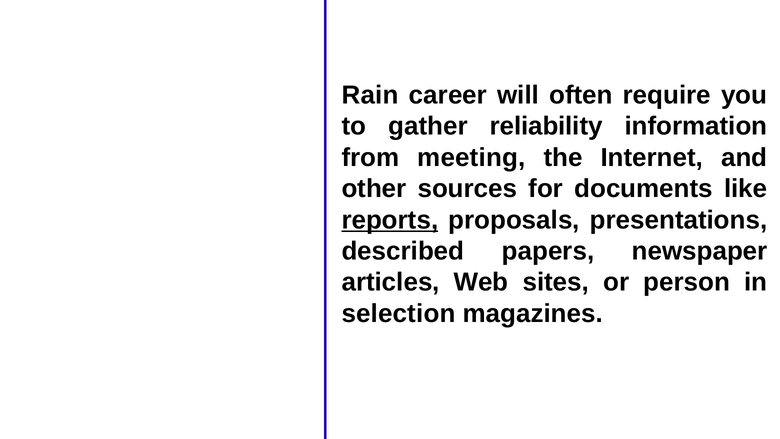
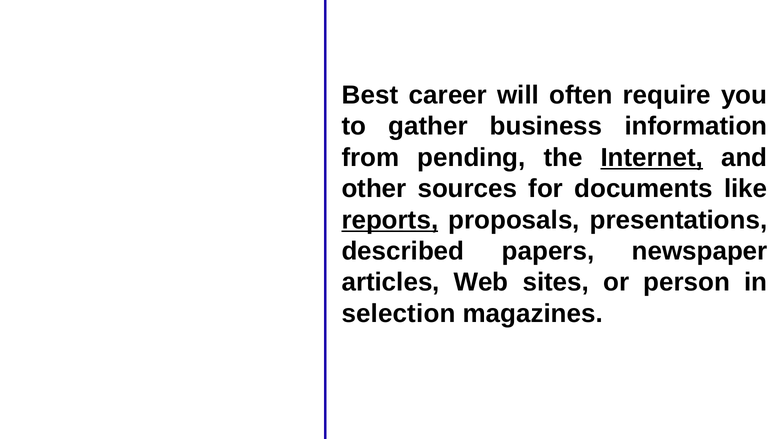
Rain: Rain -> Best (370, 95)
reliability: reliability -> business (546, 126)
meeting: meeting -> pending (471, 157)
Internet underline: none -> present (652, 157)
